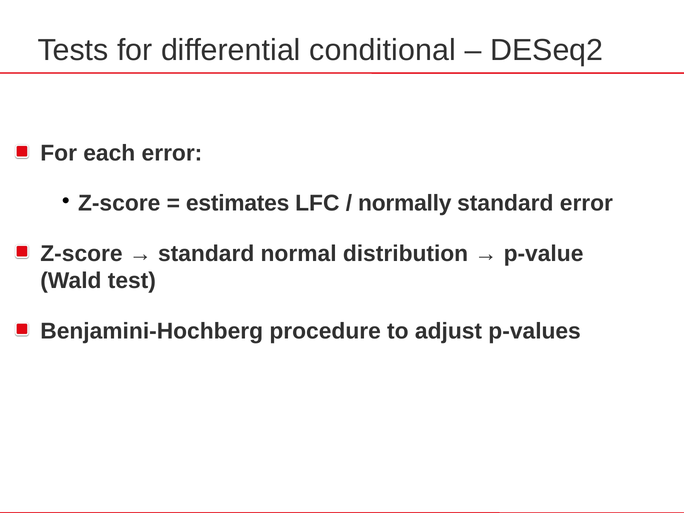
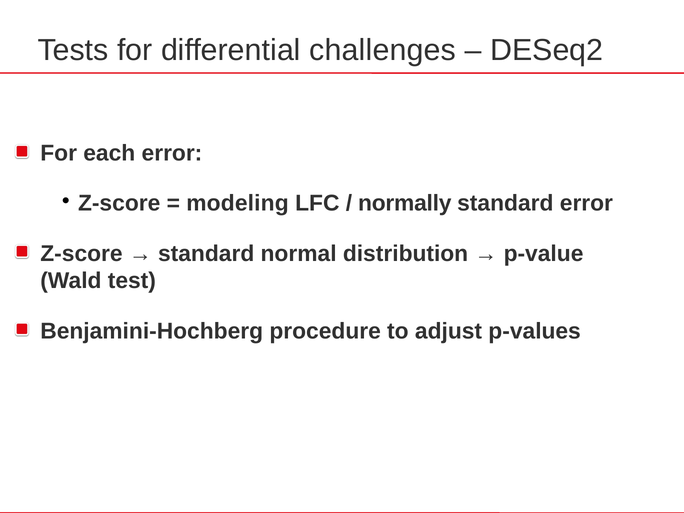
conditional: conditional -> challenges (383, 50)
estimates: estimates -> modeling (237, 203)
